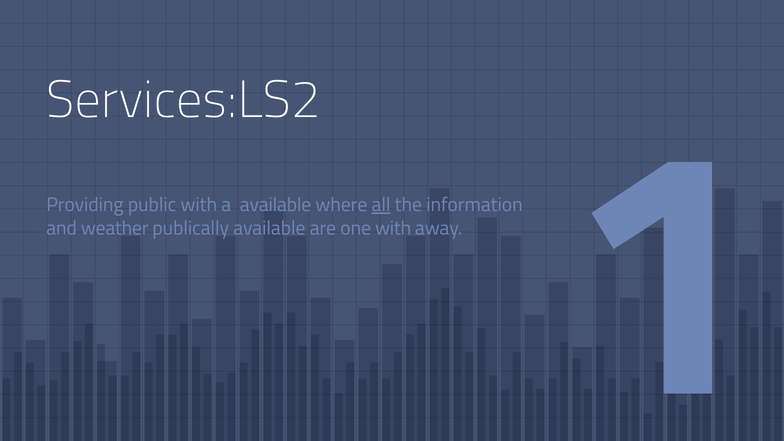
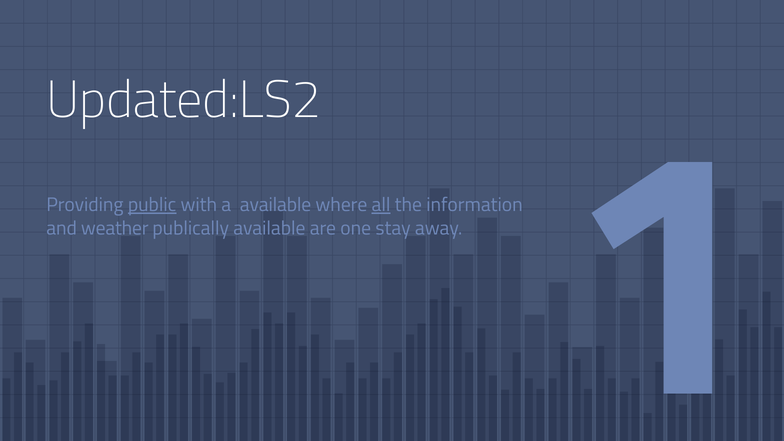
Services:LS2: Services:LS2 -> Updated:LS2 (184, 100)
public underline: none -> present (152, 205)
one with: with -> stay (393, 228)
